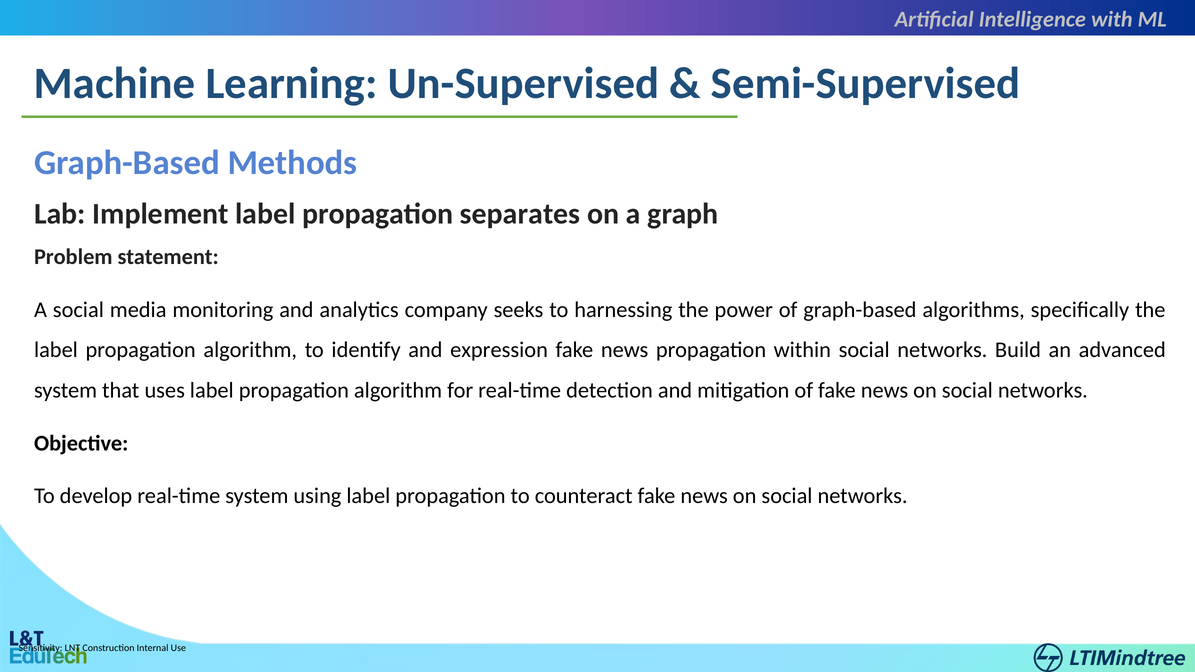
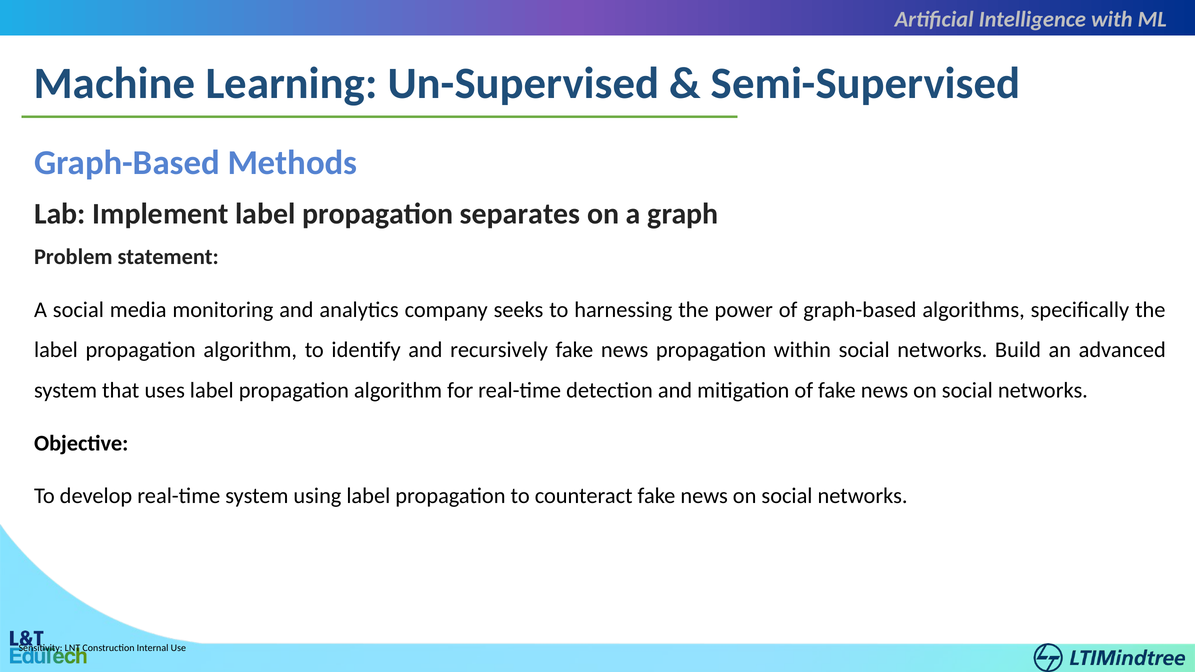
expression: expression -> recursively (499, 350)
